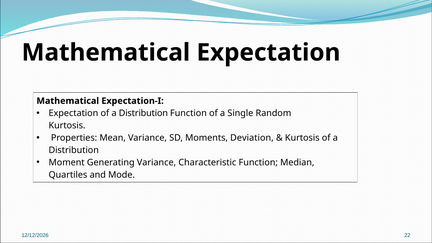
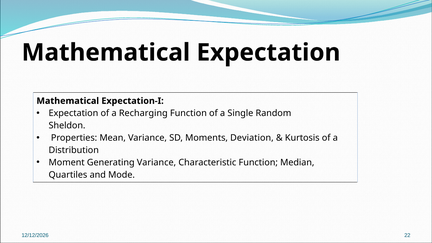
Expectation of a Distribution: Distribution -> Recharging (143, 113)
Kurtosis: Kurtosis -> Sheldon (67, 126)
